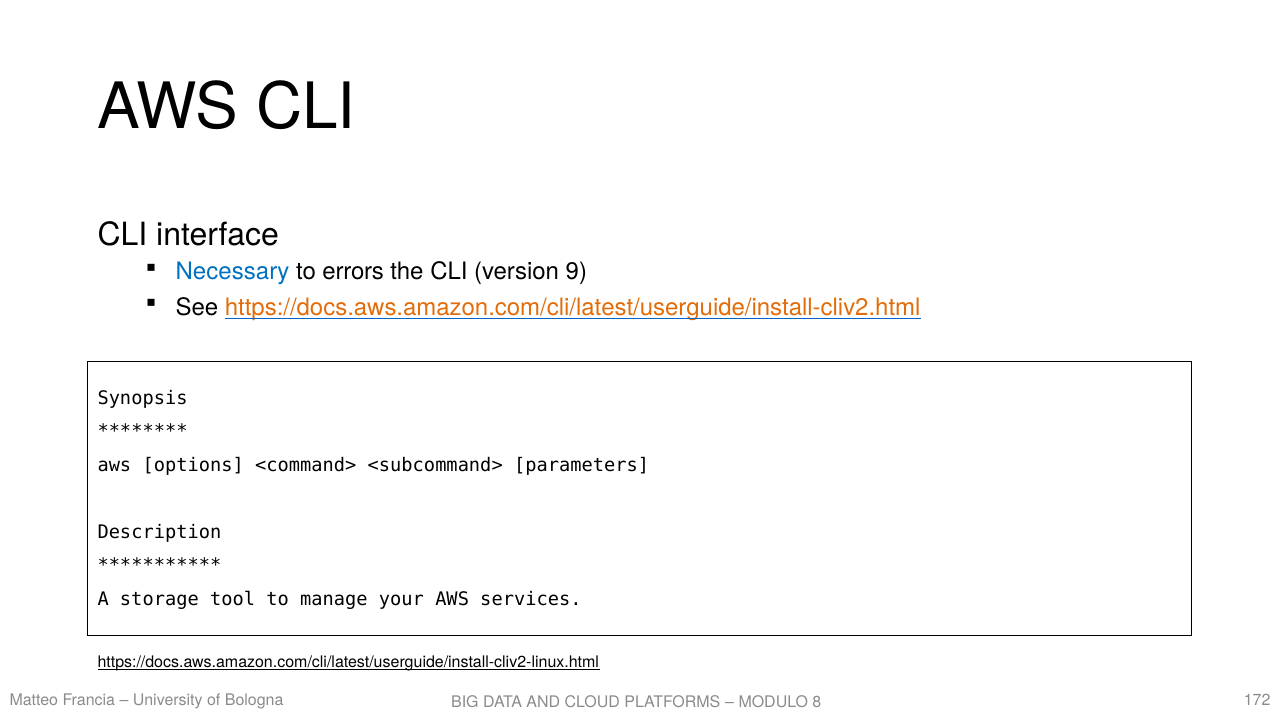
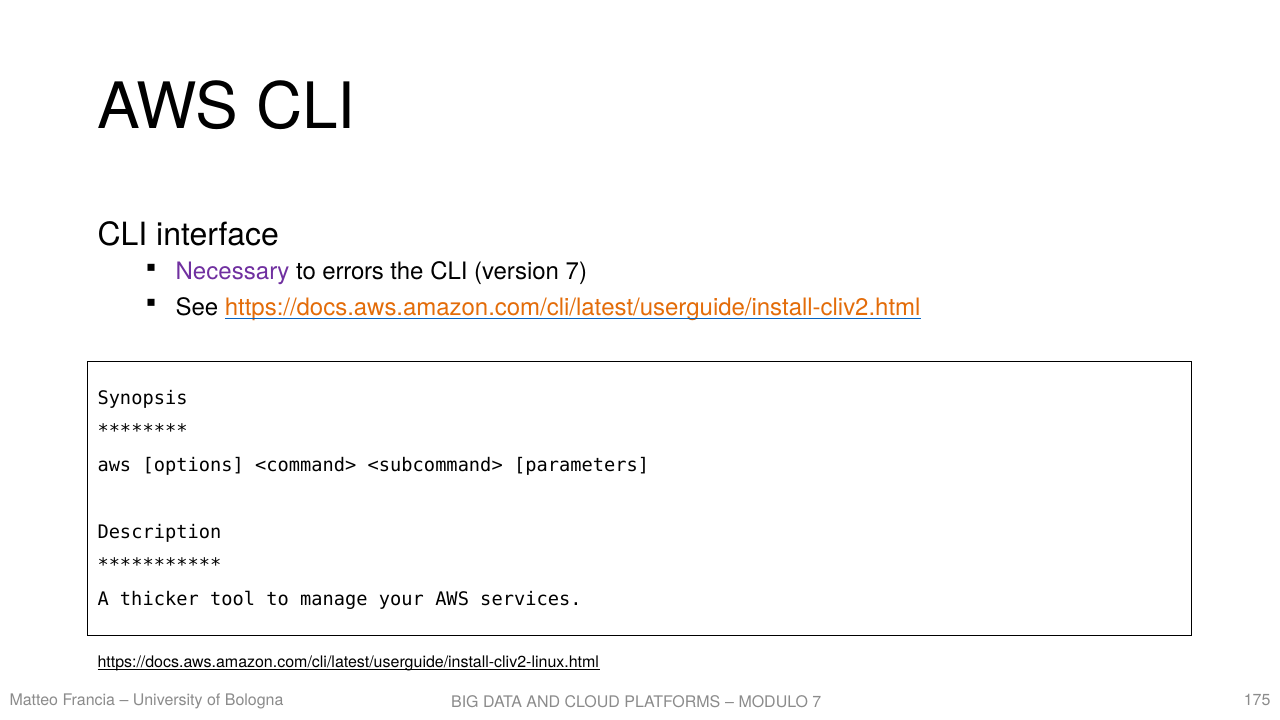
Necessary colour: blue -> purple (233, 272)
version 9: 9 -> 7 (576, 272)
storage: storage -> thicker (159, 599)
172: 172 -> 175 (1257, 700)
8: 8 -> 7 (817, 702)
